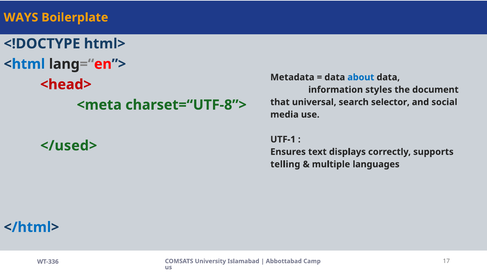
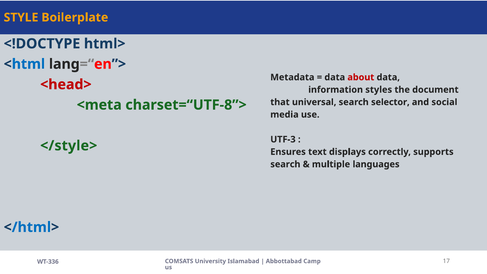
WAYS: WAYS -> STYLE (21, 17)
about colour: blue -> red (361, 77)
UTF-1: UTF-1 -> UTF-3 (283, 139)
</used>: </used> -> </style> (69, 146)
telling: telling -> search (285, 164)
